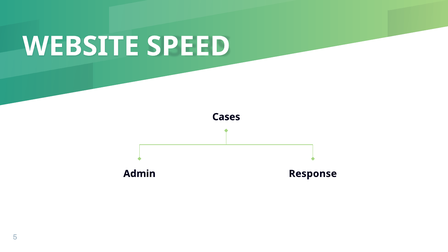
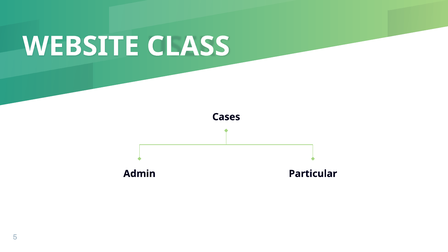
SPEED: SPEED -> CLASS (188, 46)
Response: Response -> Particular (313, 174)
